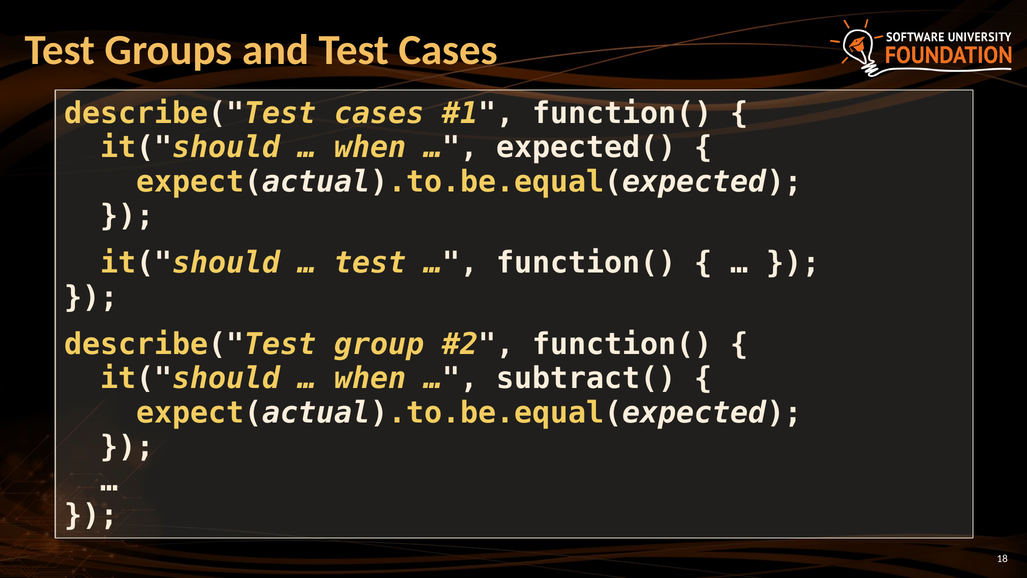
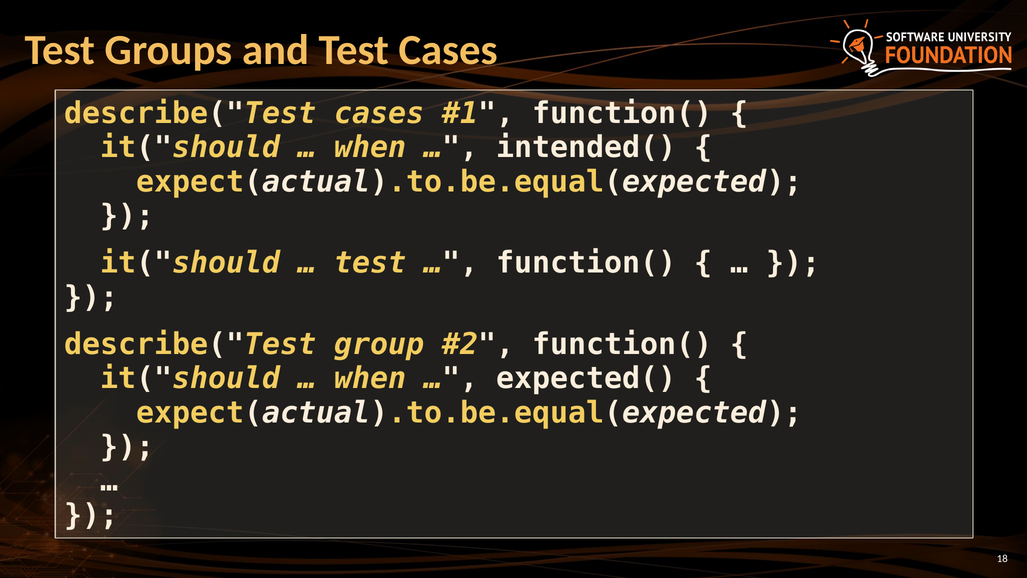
expected(: expected( -> intended( (586, 148)
subtract(: subtract( -> expected( (586, 378)
